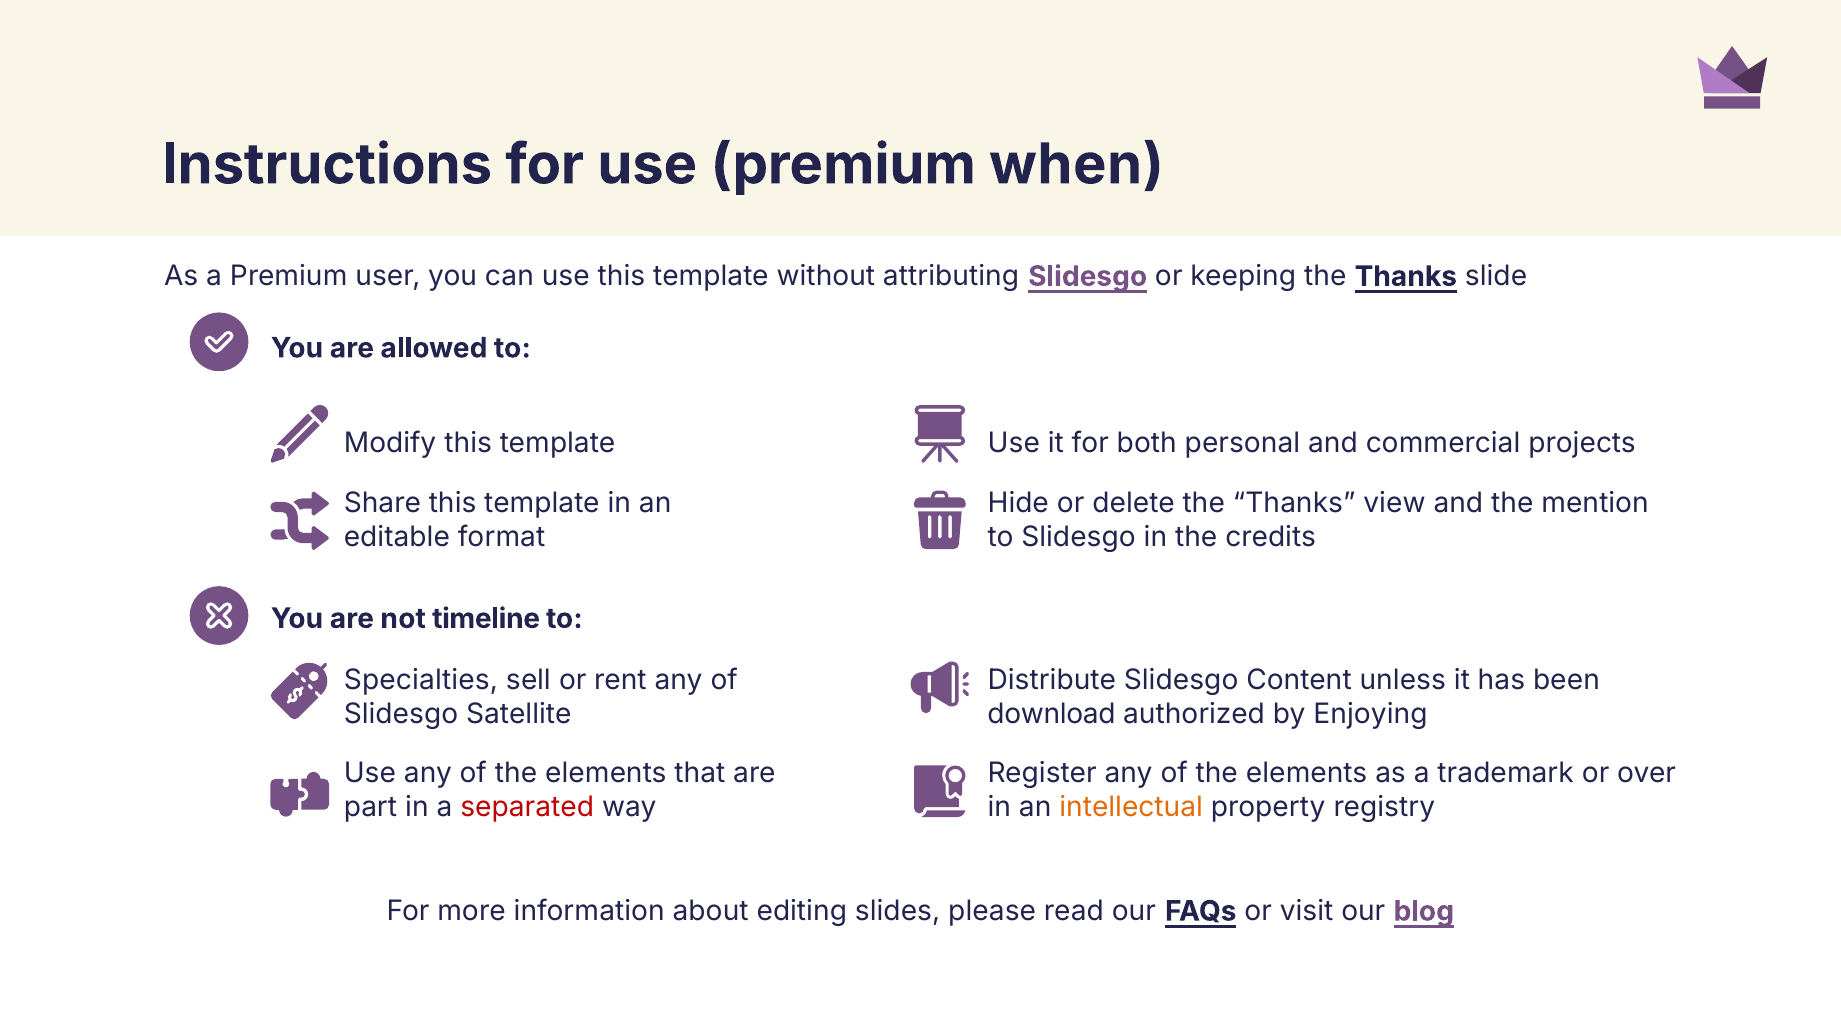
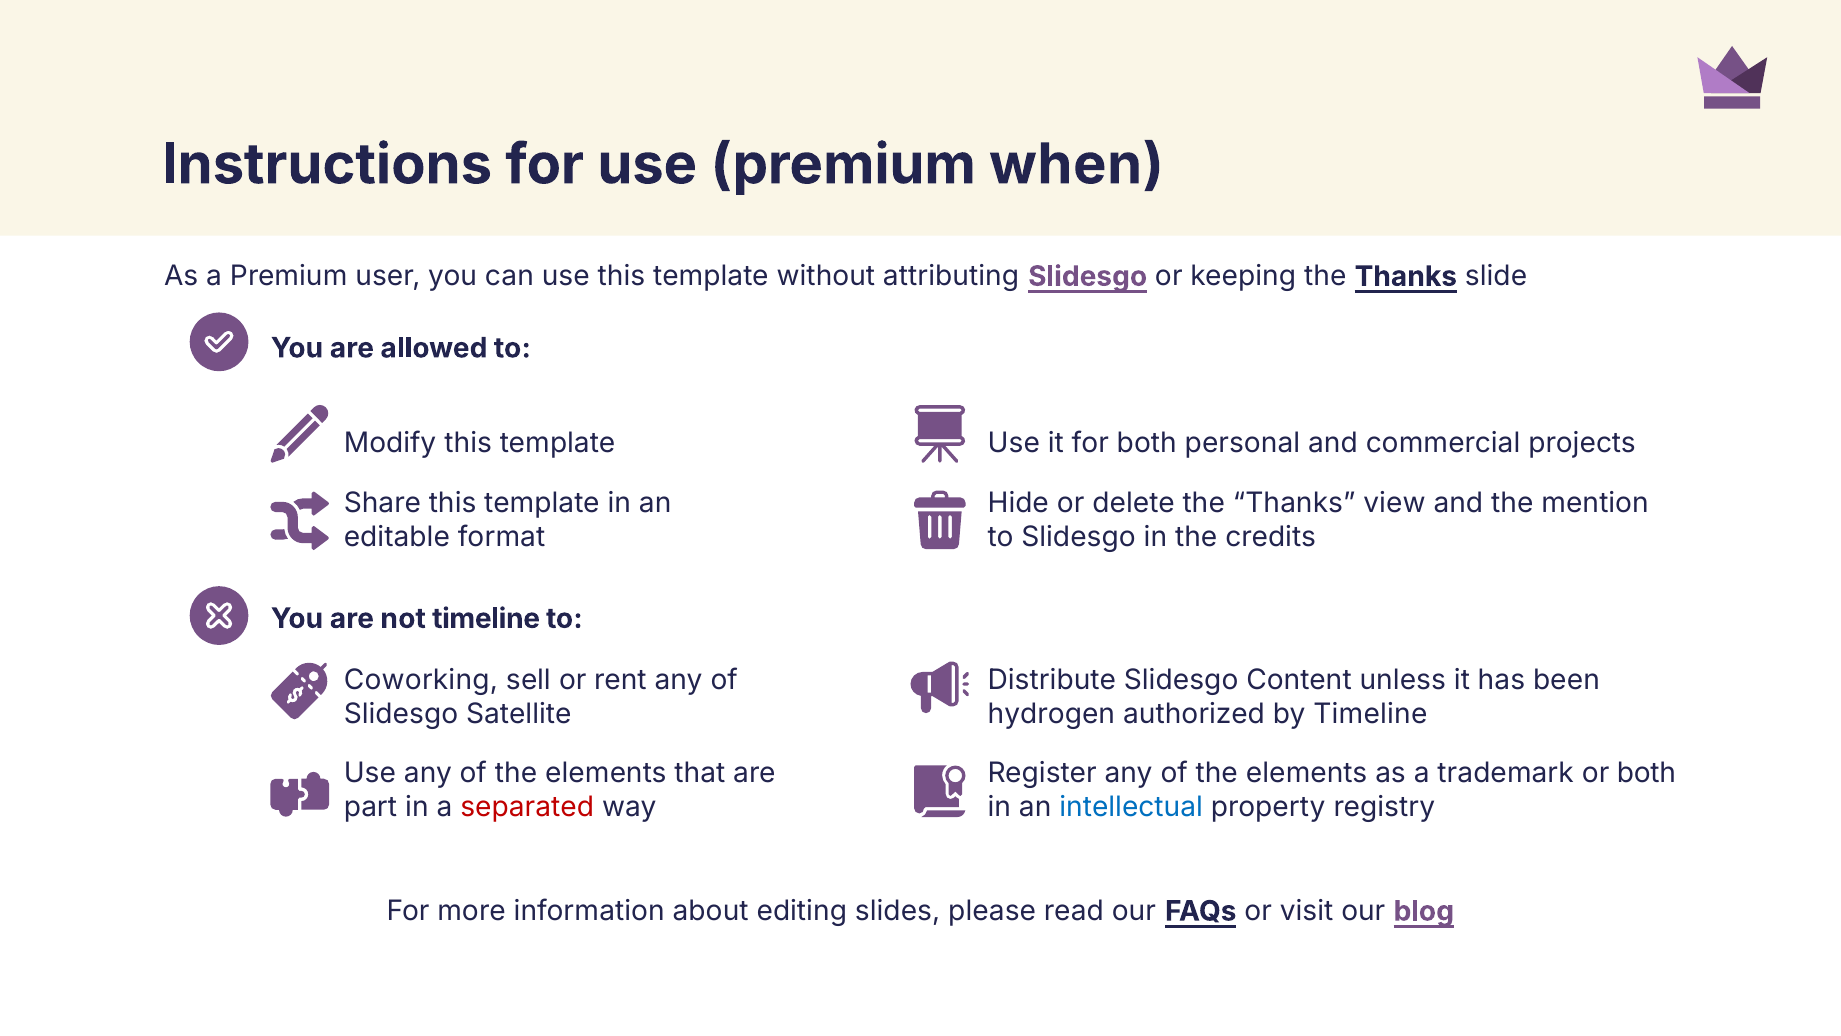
Specialties: Specialties -> Coworking (421, 680)
download: download -> hydrogen (1051, 713)
by Enjoying: Enjoying -> Timeline (1370, 713)
or over: over -> both (1646, 773)
intellectual colour: orange -> blue (1131, 807)
